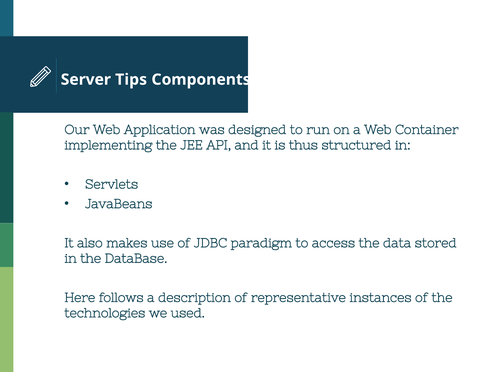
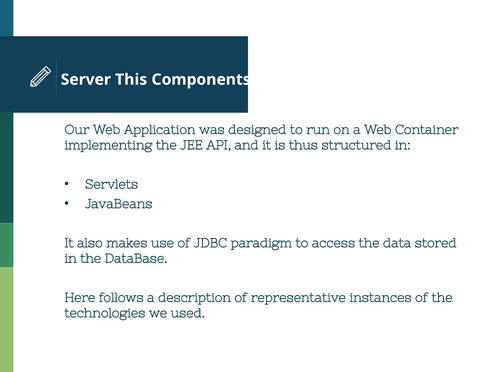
Tips: Tips -> This (131, 80)
